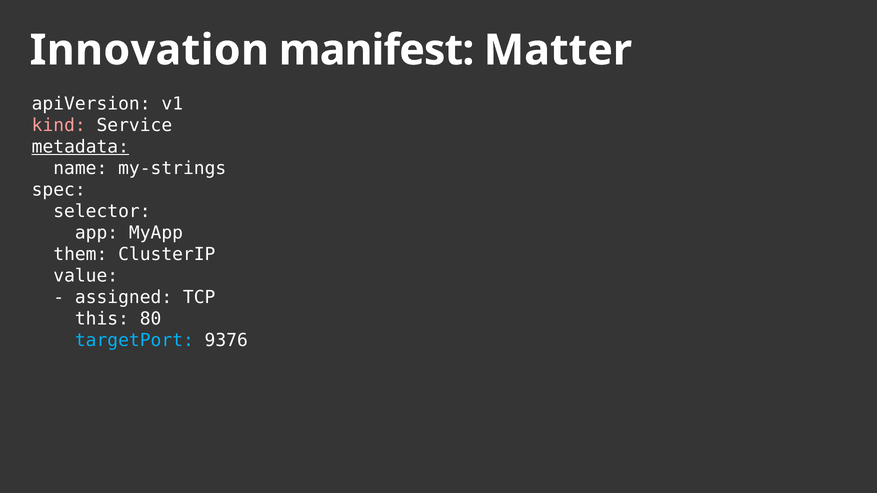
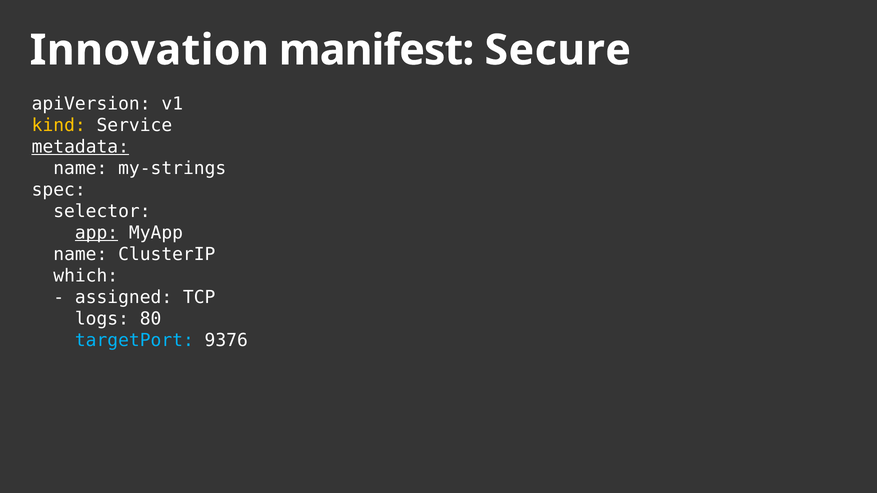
Matter: Matter -> Secure (558, 50)
kind colour: pink -> yellow (59, 126)
app underline: none -> present (97, 233)
them: them -> name (80, 255)
value: value -> which (86, 276)
this: this -> logs (102, 319)
